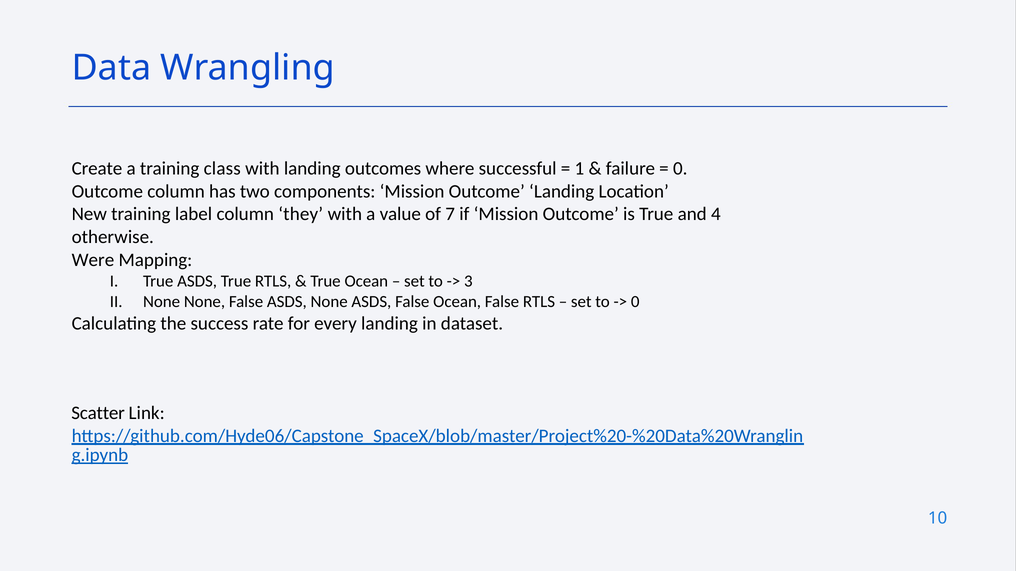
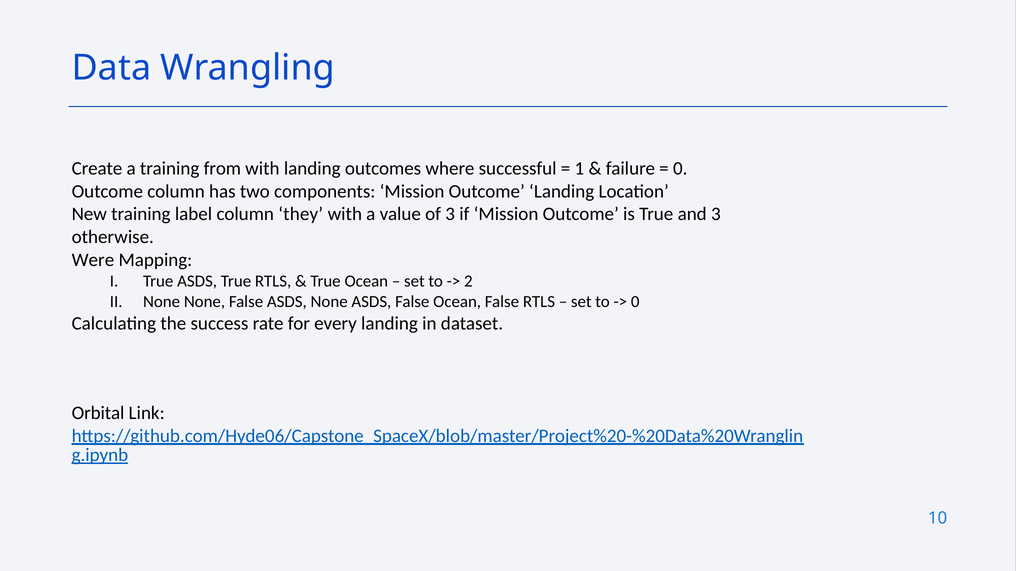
class: class -> from (222, 169)
of 7: 7 -> 3 (450, 214)
and 4: 4 -> 3 (716, 214)
3: 3 -> 2 (468, 282)
Scatter: Scatter -> Orbital (98, 413)
